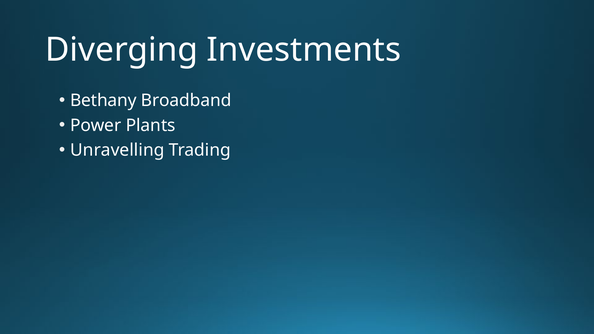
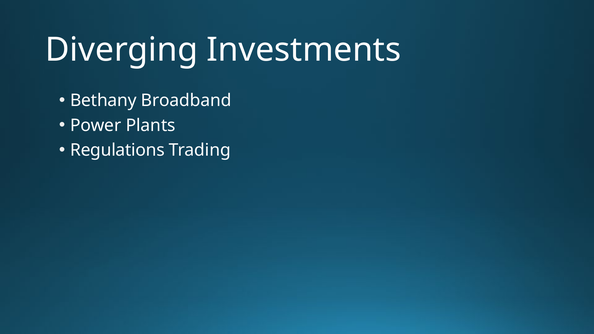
Unravelling: Unravelling -> Regulations (117, 150)
